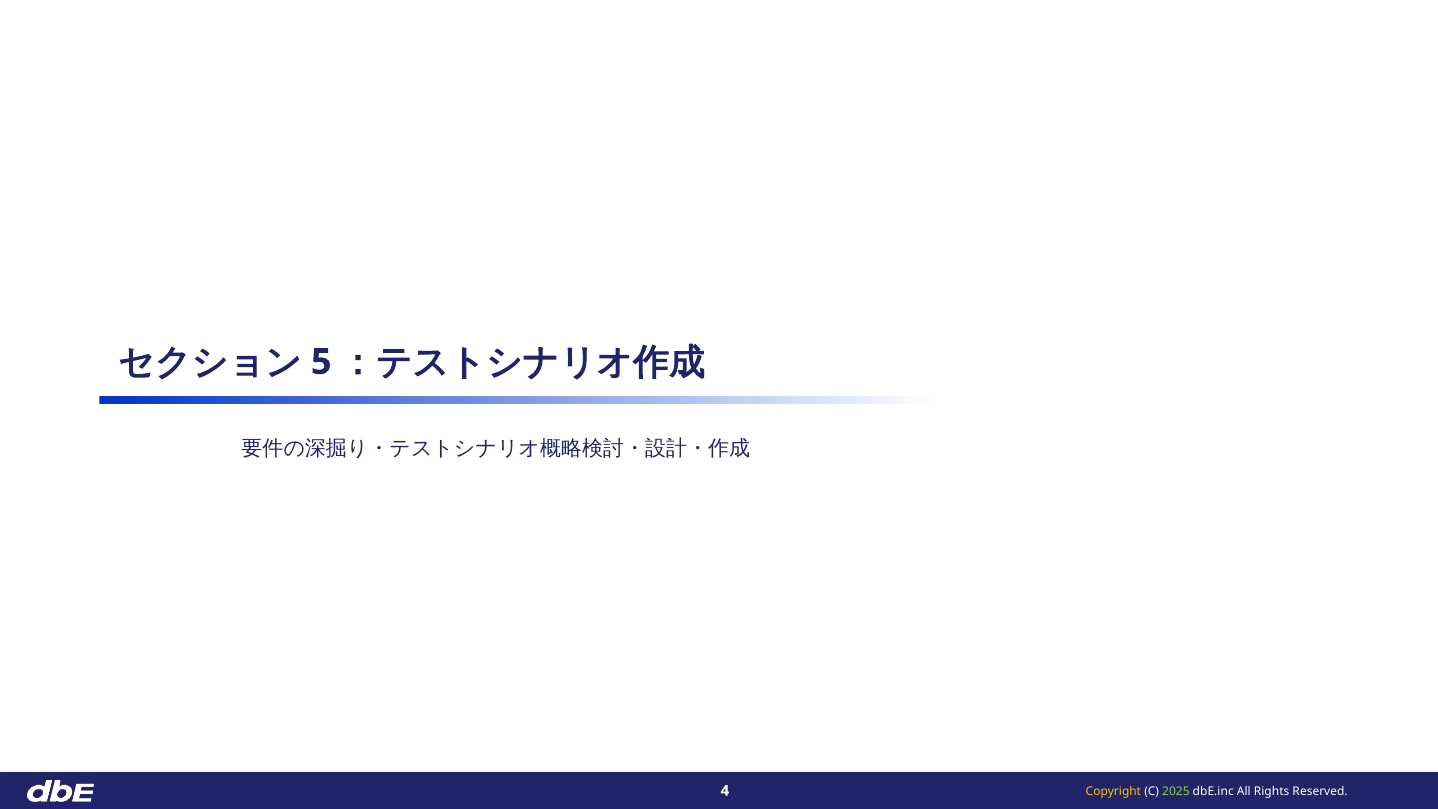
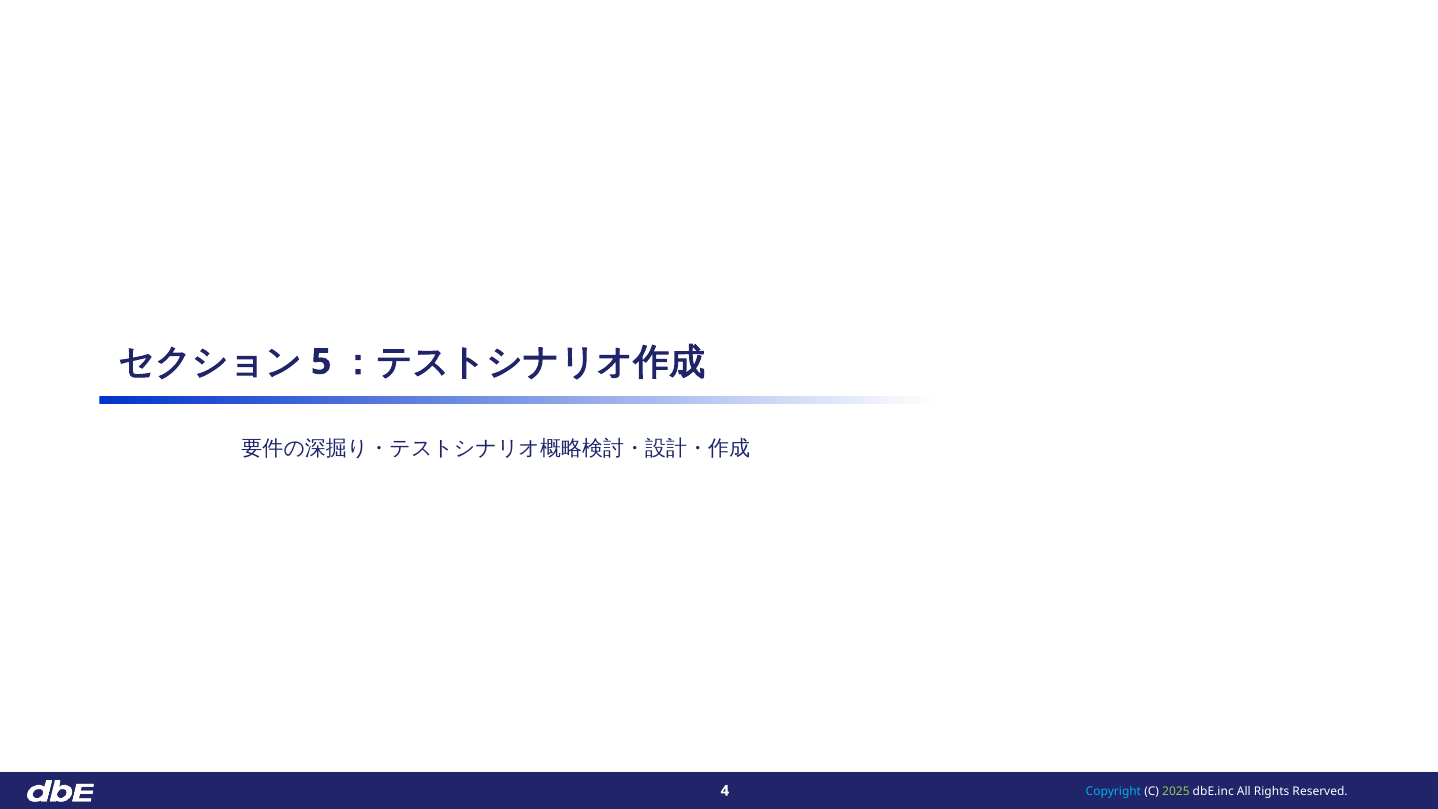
Copyright colour: yellow -> light blue (1113, 791)
